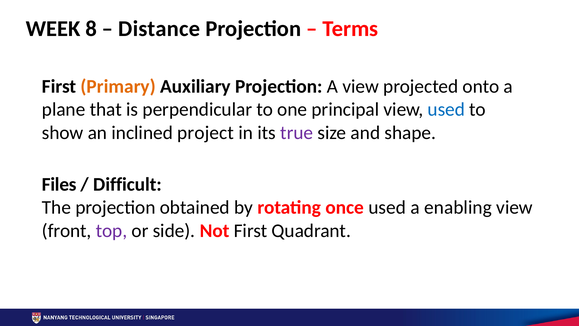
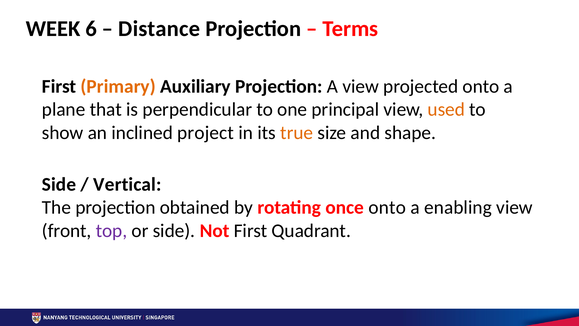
8: 8 -> 6 (91, 29)
used colour: blue -> orange (446, 109)
true colour: purple -> orange (297, 133)
Files: Files -> Side (59, 184)
Difficult: Difficult -> Vertical (127, 184)
once used: used -> onto (387, 207)
